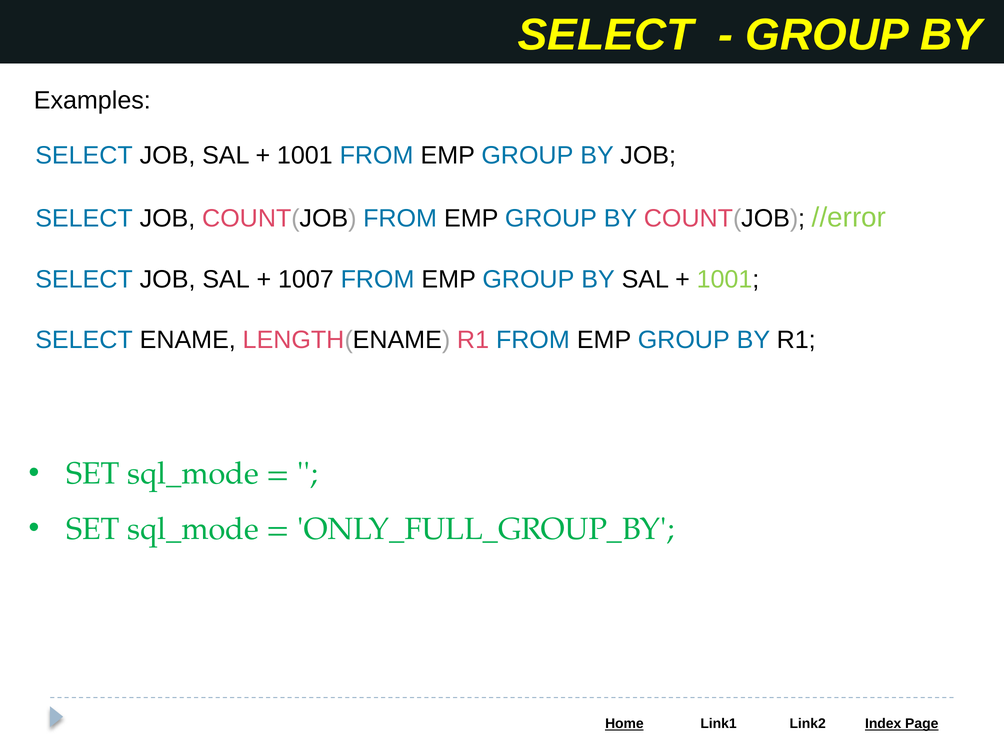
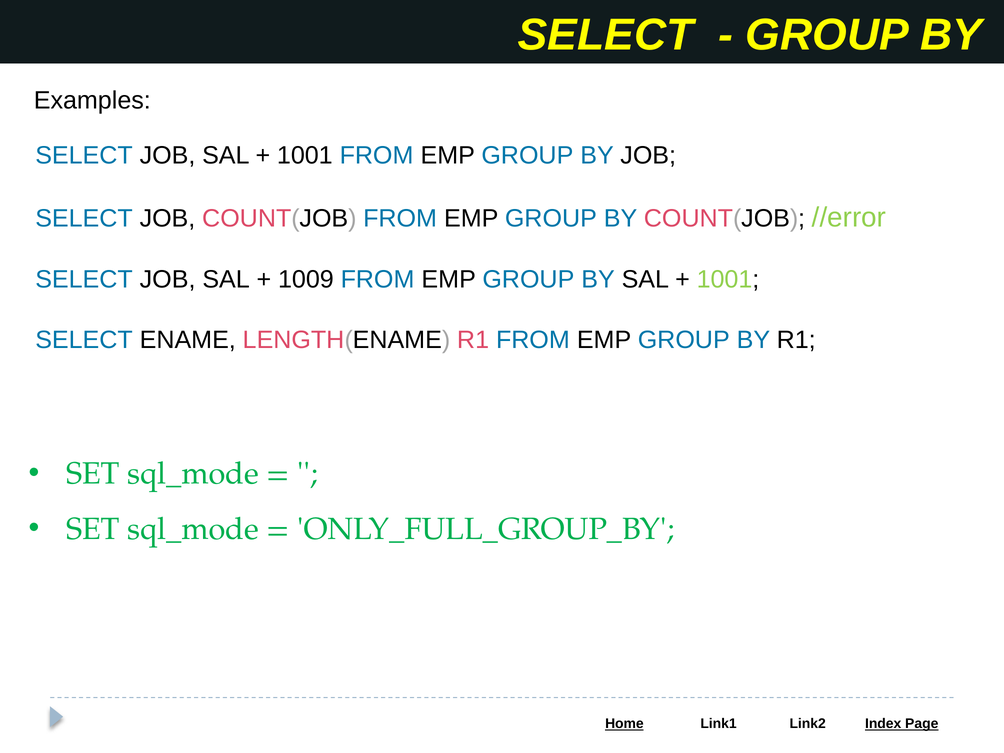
1007: 1007 -> 1009 (306, 279)
